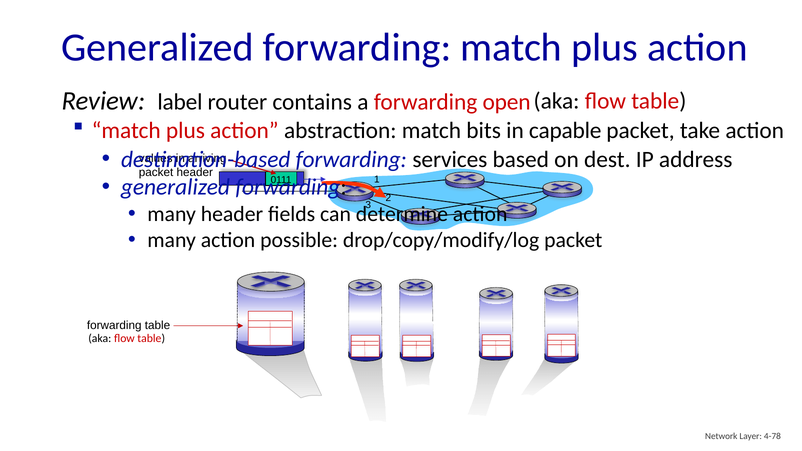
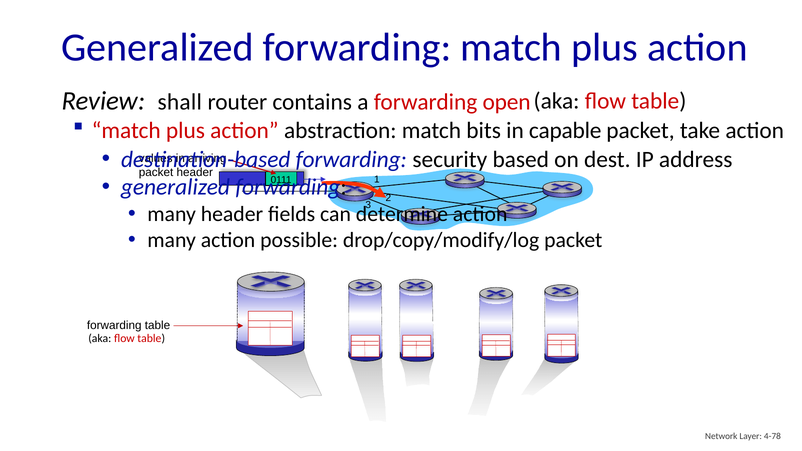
label: label -> shall (180, 102)
services: services -> security (450, 159)
